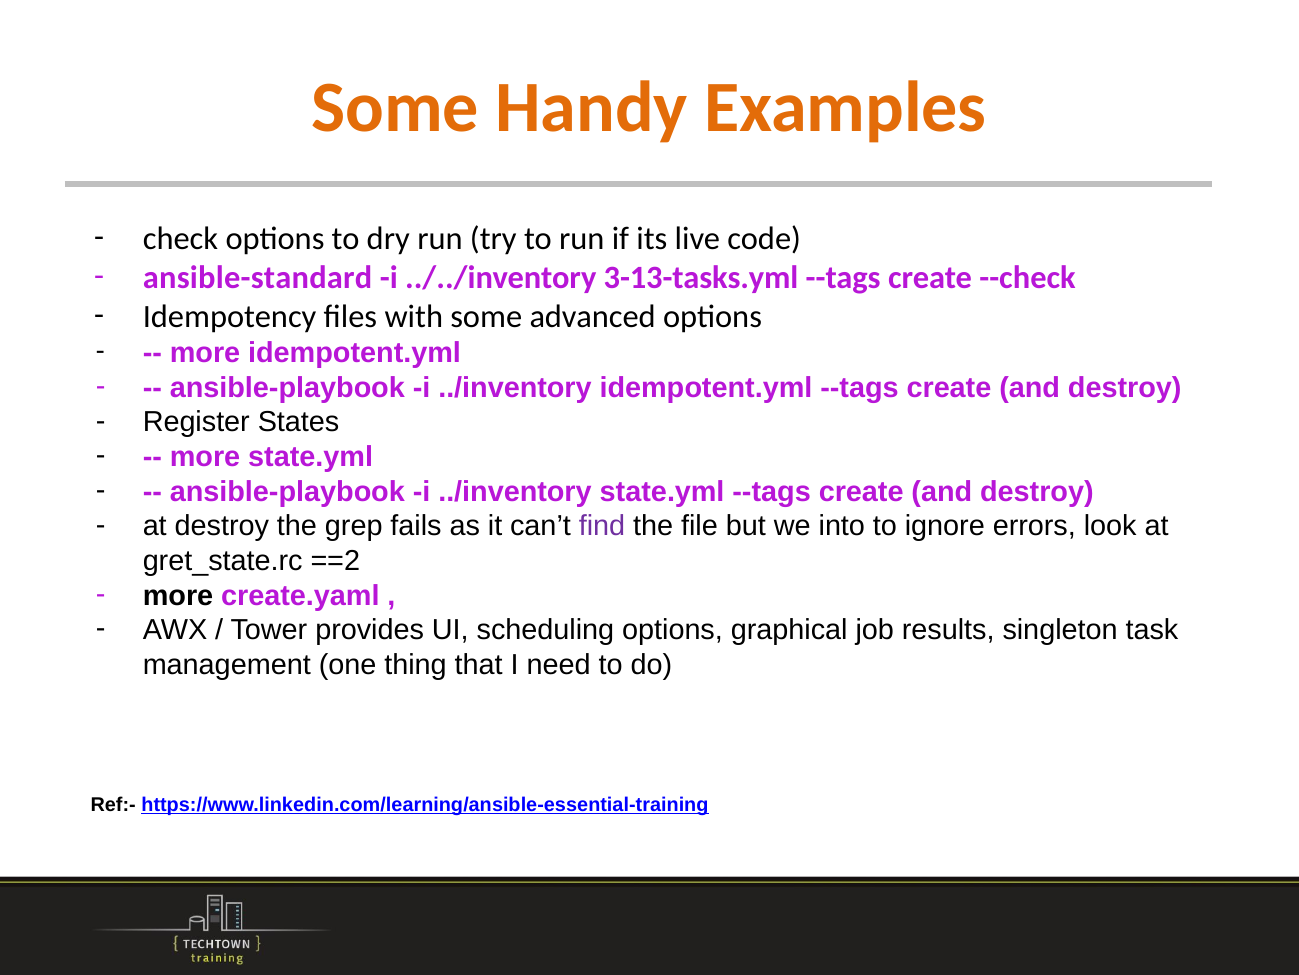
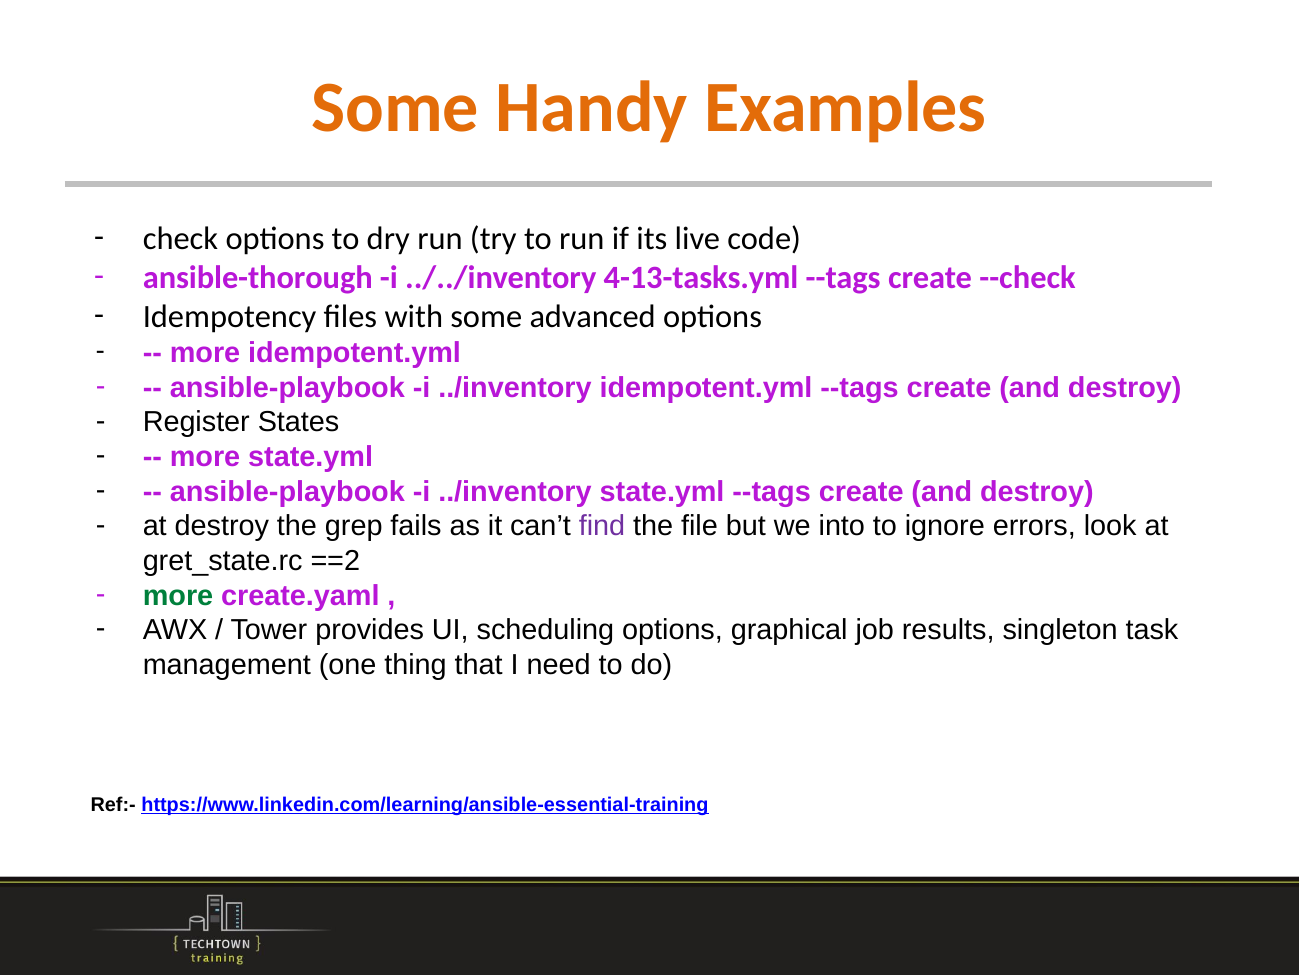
ansible-standard: ansible-standard -> ansible-thorough (258, 277)
3-13-tasks.yml: 3-13-tasks.yml -> 4-13-tasks.yml (701, 277)
more colour: black -> green (178, 595)
